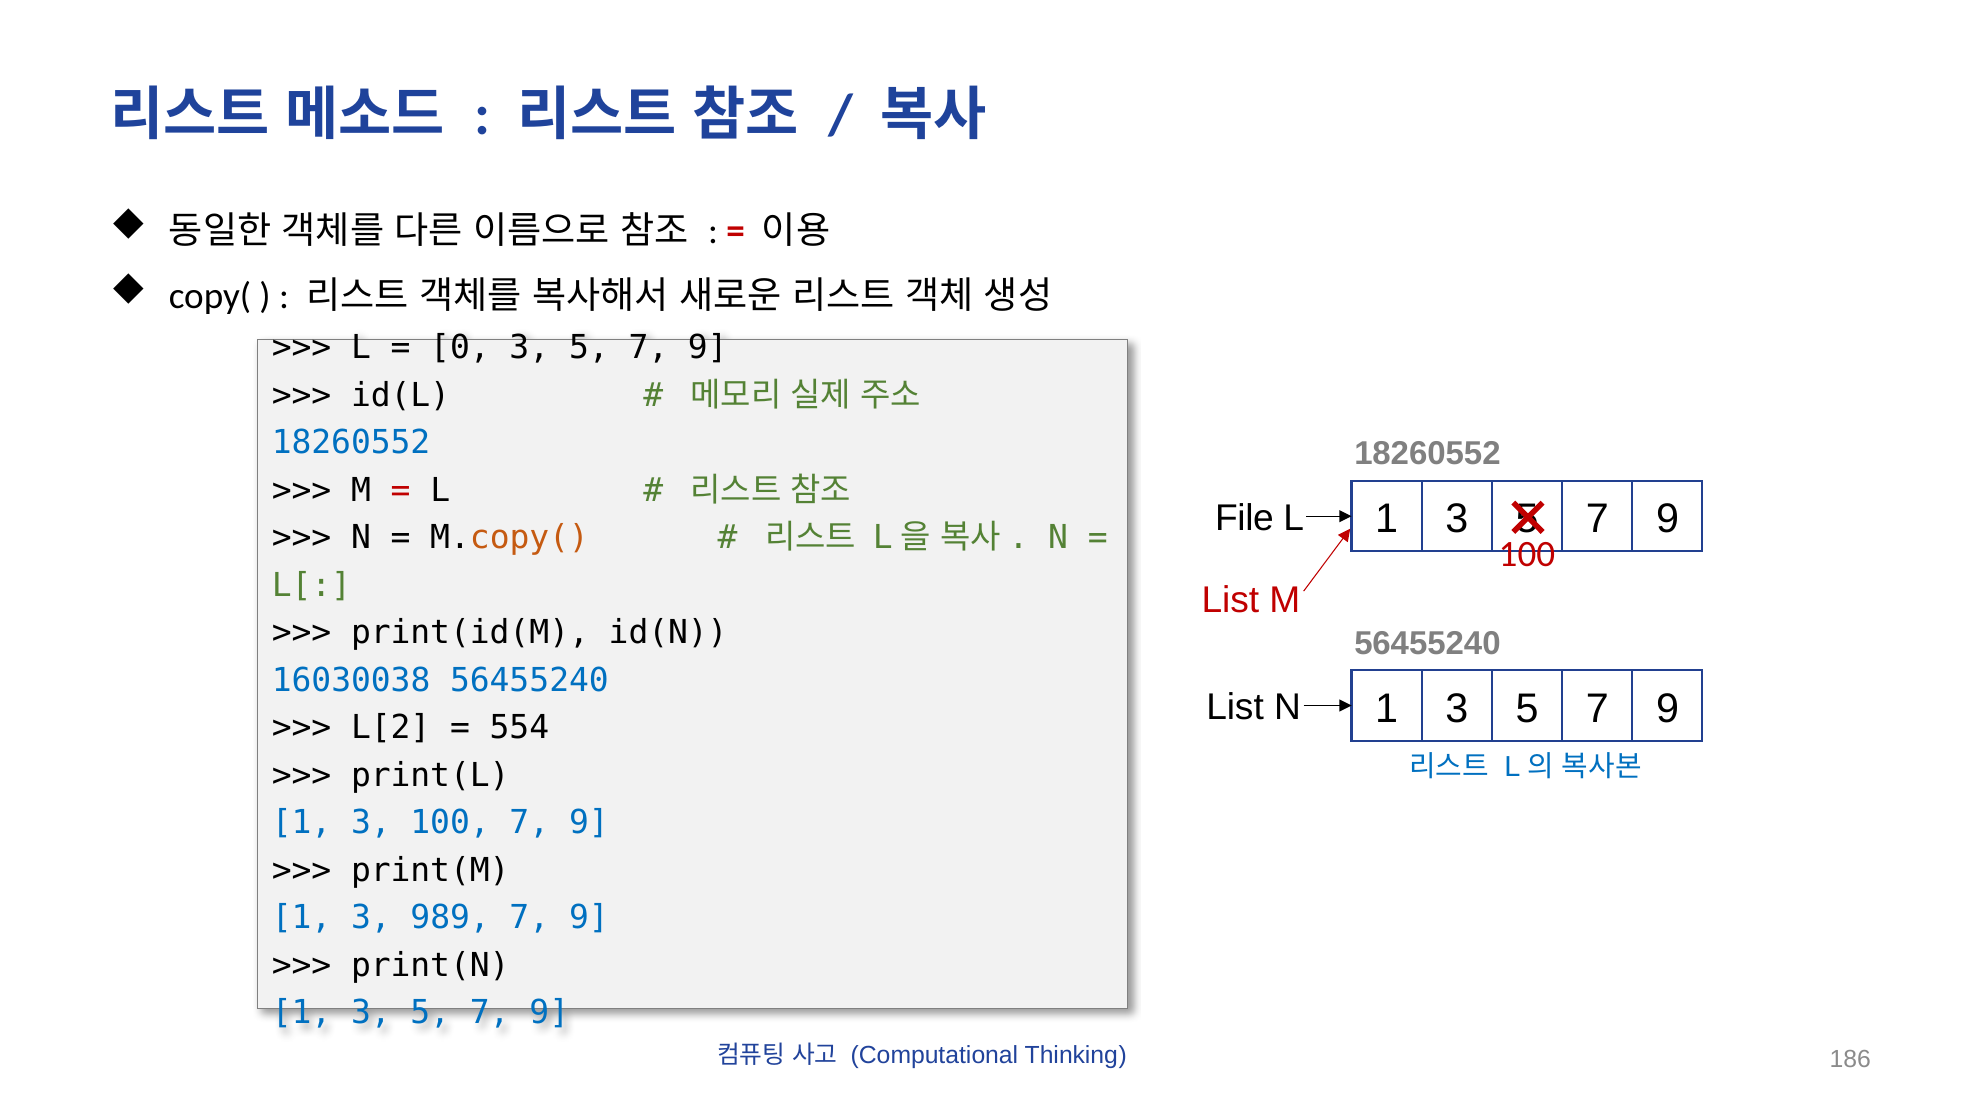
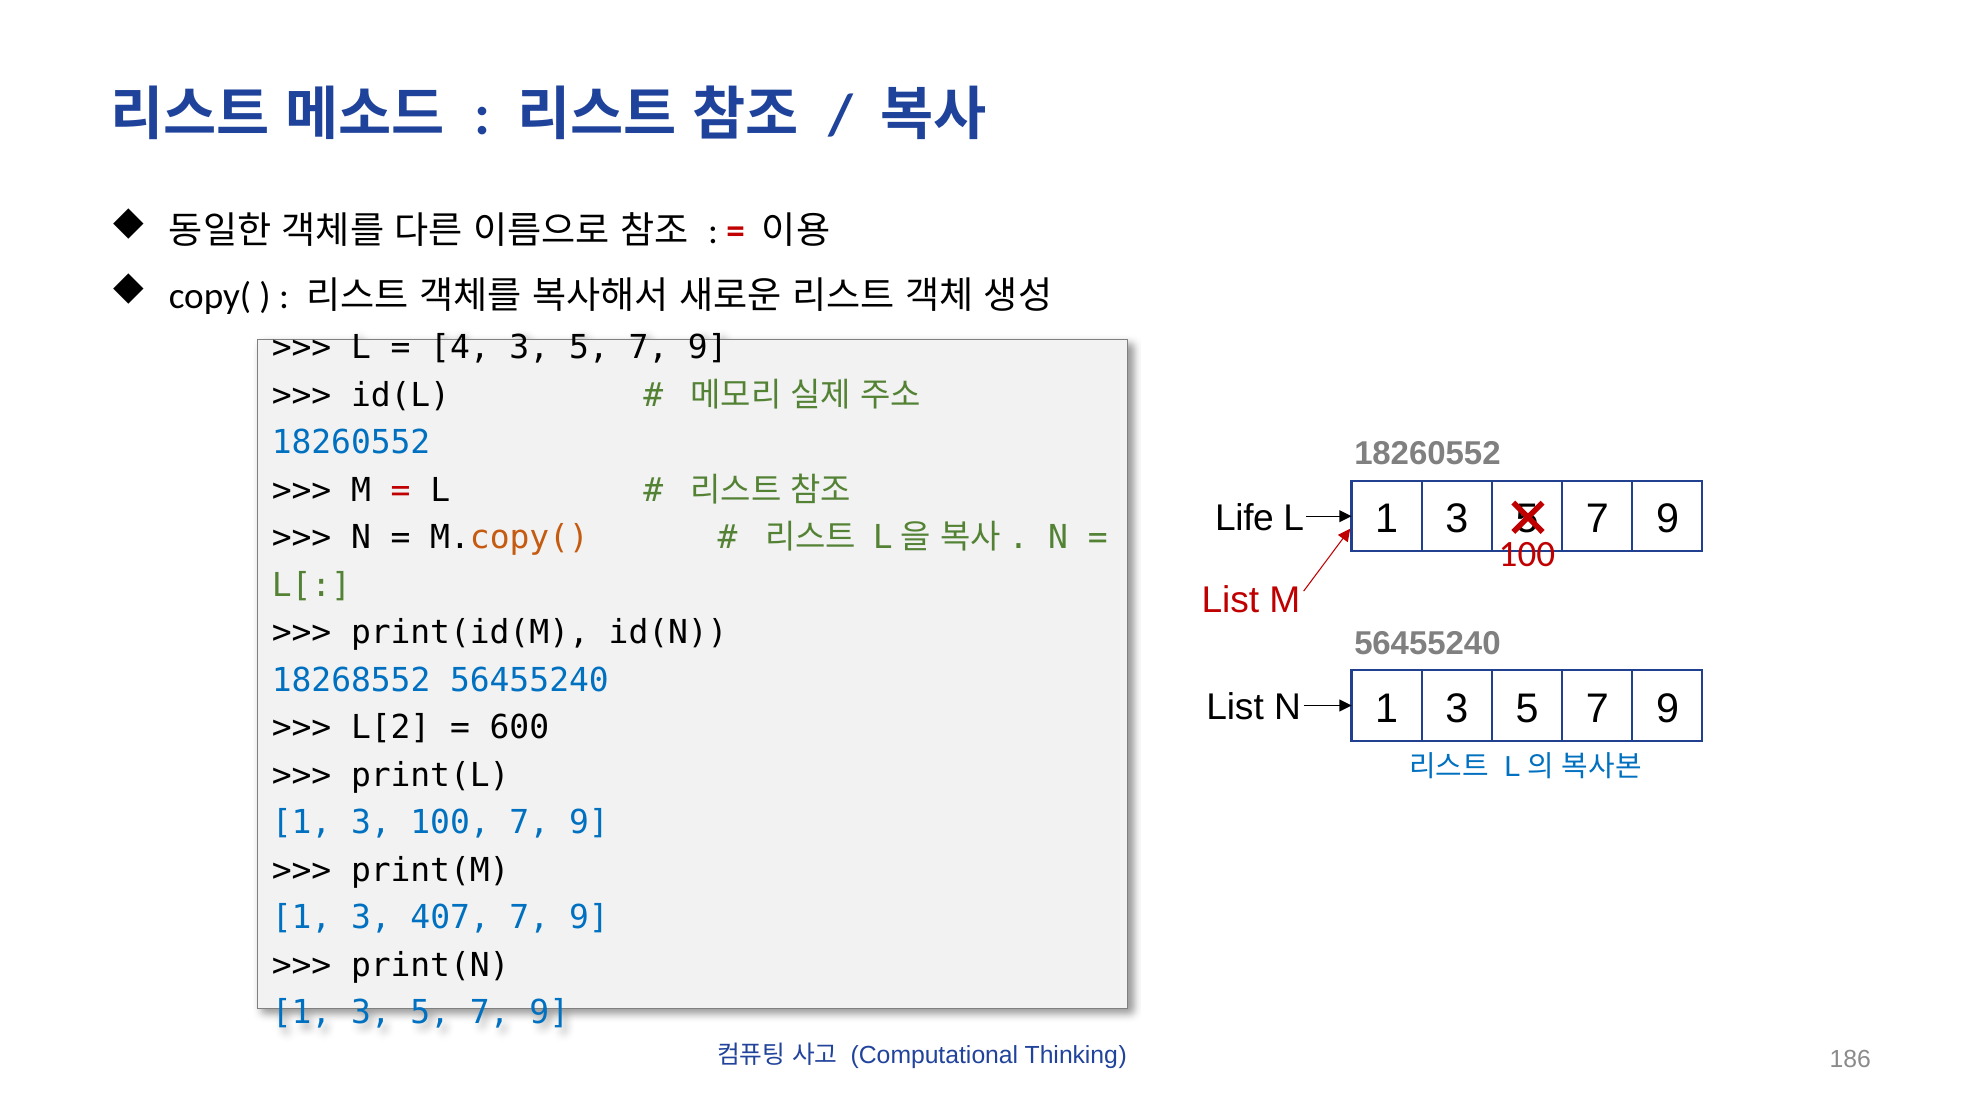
0: 0 -> 4 (460, 347)
File: File -> Life (1245, 518)
16030038: 16030038 -> 18268552 (351, 680)
554: 554 -> 600 (519, 727)
989: 989 -> 407 (450, 917)
